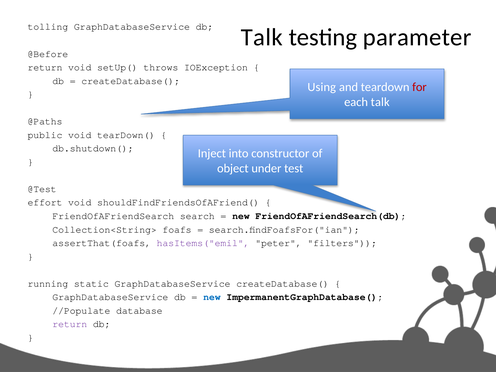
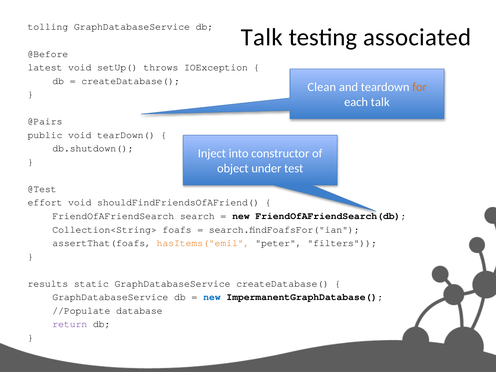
parameter: parameter -> associated (417, 37)
return: return -> latest (45, 67)
Using: Using -> Clean (322, 87)
for colour: red -> orange (419, 87)
@Paths: @Paths -> @Pairs (45, 121)
hasItems("emil colour: purple -> orange (203, 243)
running: running -> results (48, 284)
